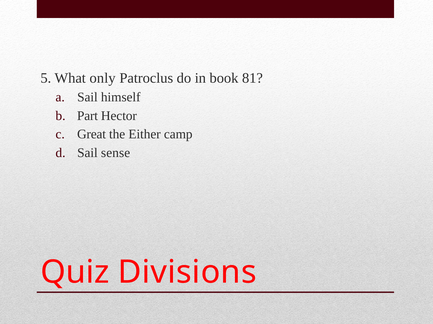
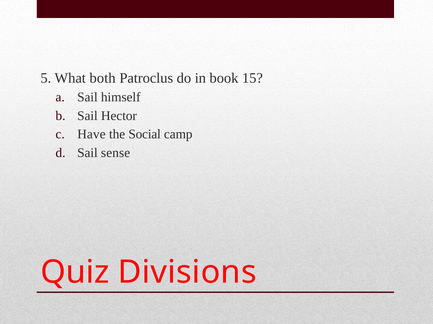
only: only -> both (103, 78)
81: 81 -> 15 (252, 78)
Part: Part -> Sail (87, 116)
Great: Great -> Have (91, 135)
Either: Either -> Social (145, 135)
